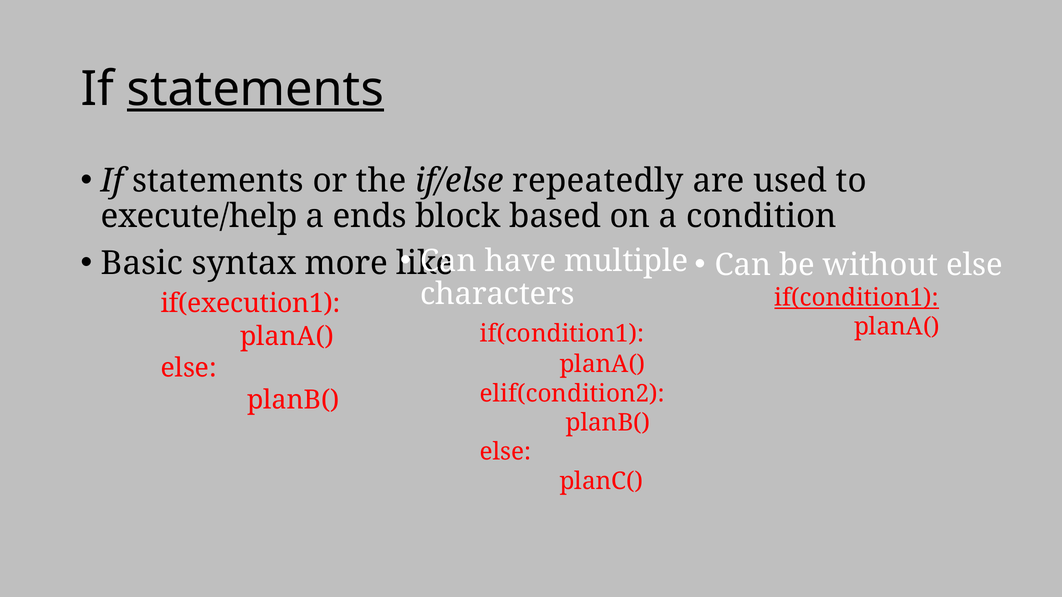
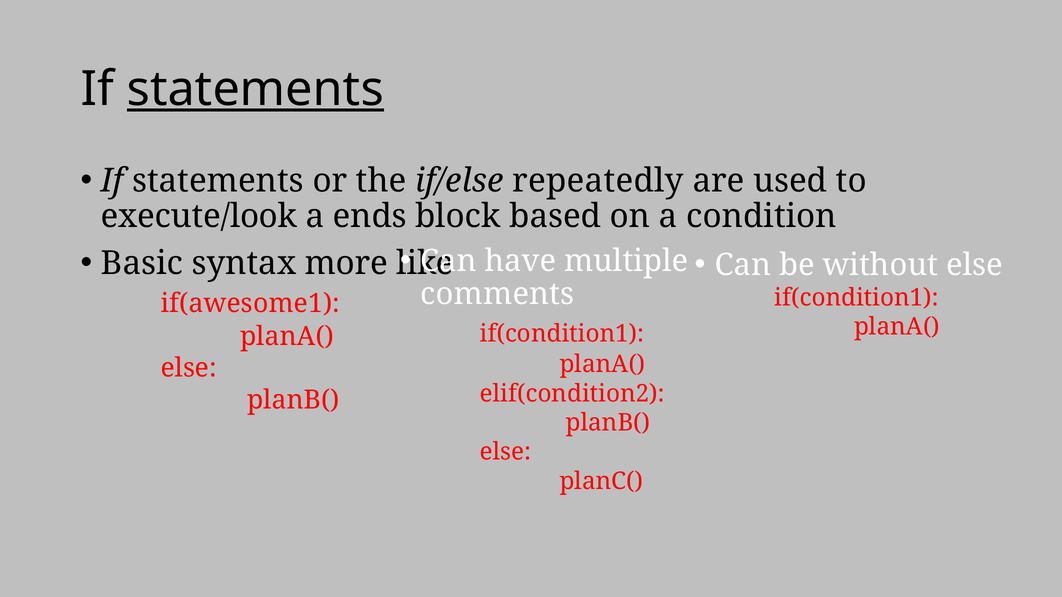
execute/help: execute/help -> execute/look (199, 217)
characters: characters -> comments (497, 294)
if(condition1 underline: present -> none (857, 298)
if(execution1: if(execution1 -> if(awesome1 (250, 304)
